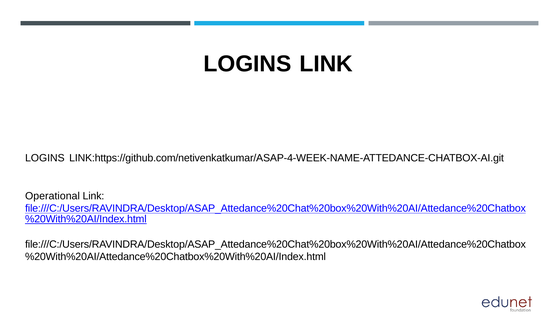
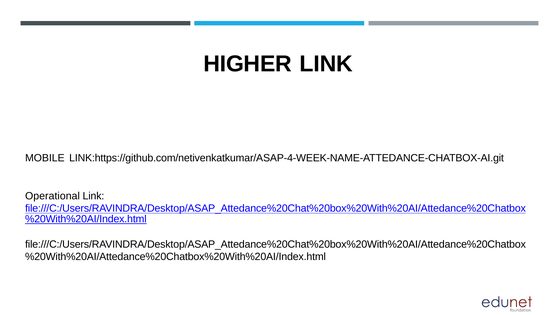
LOGINS: LOGINS -> HIGHER (248, 64)
LOGINS: LOGINS -> MOBILE (45, 158)
